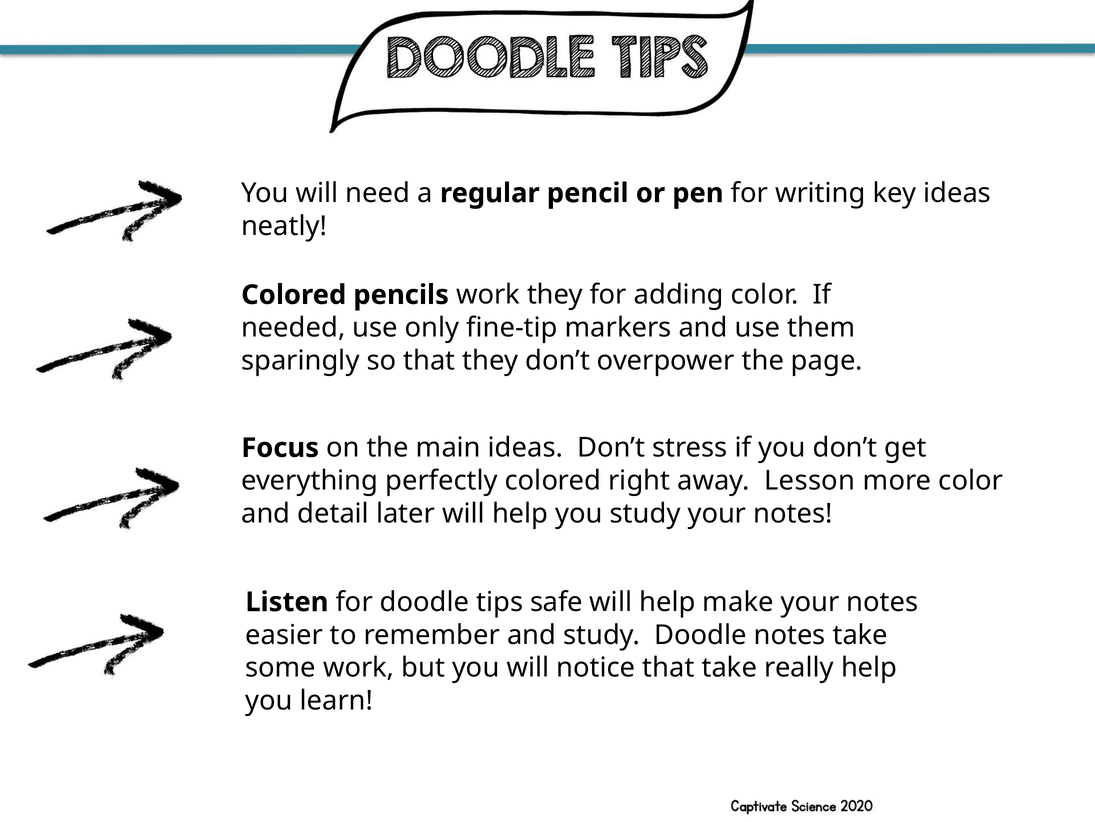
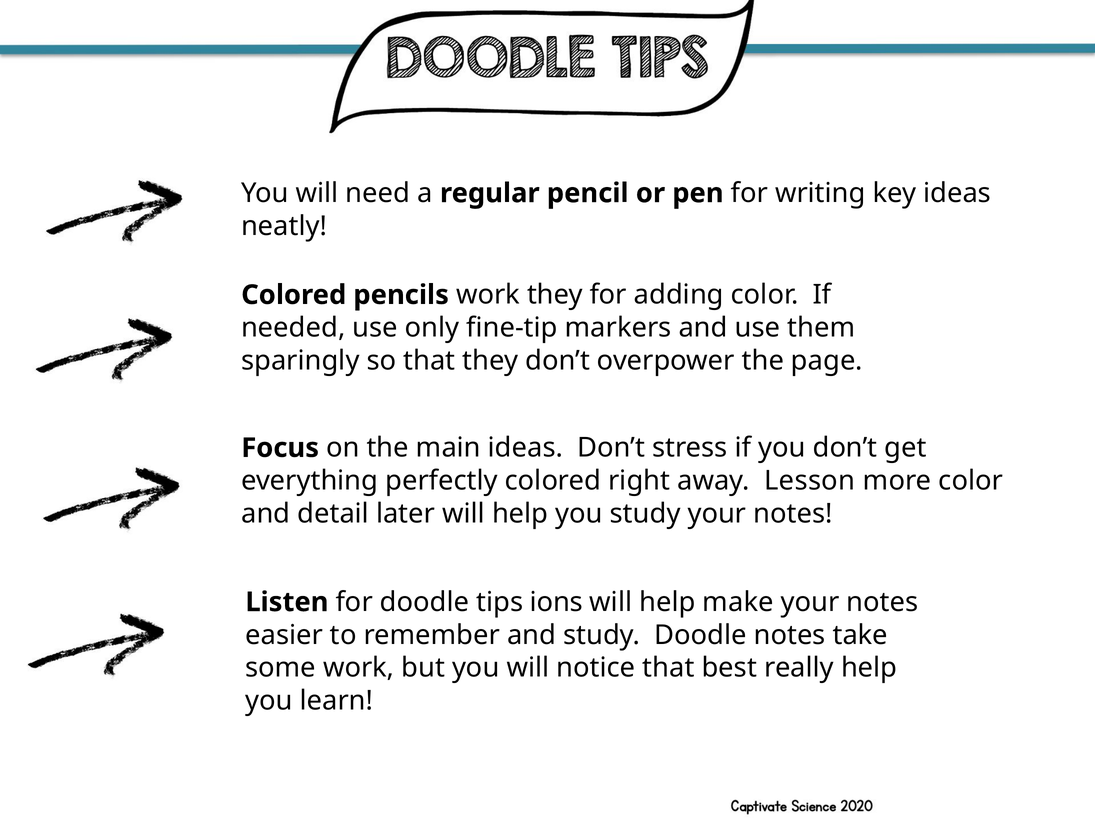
safe: safe -> ions (556, 602)
that take: take -> best (729, 667)
